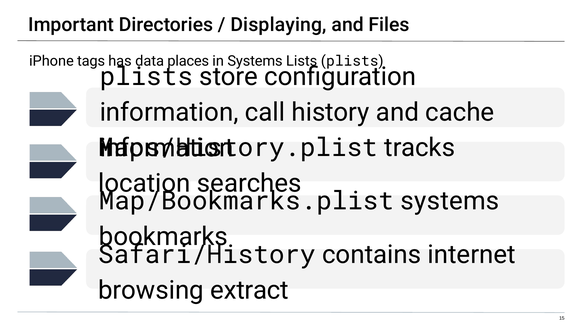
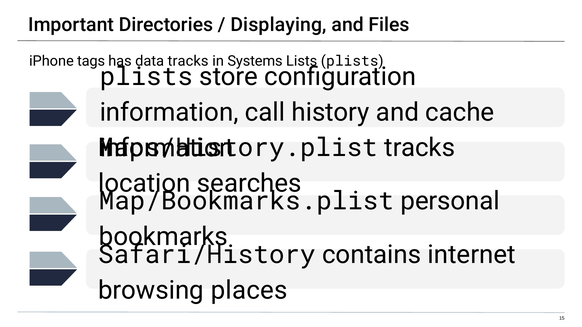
data places: places -> tracks (188, 61)
Map/Bookmarks.plist systems: systems -> personal (450, 201)
extract: extract -> places (249, 291)
